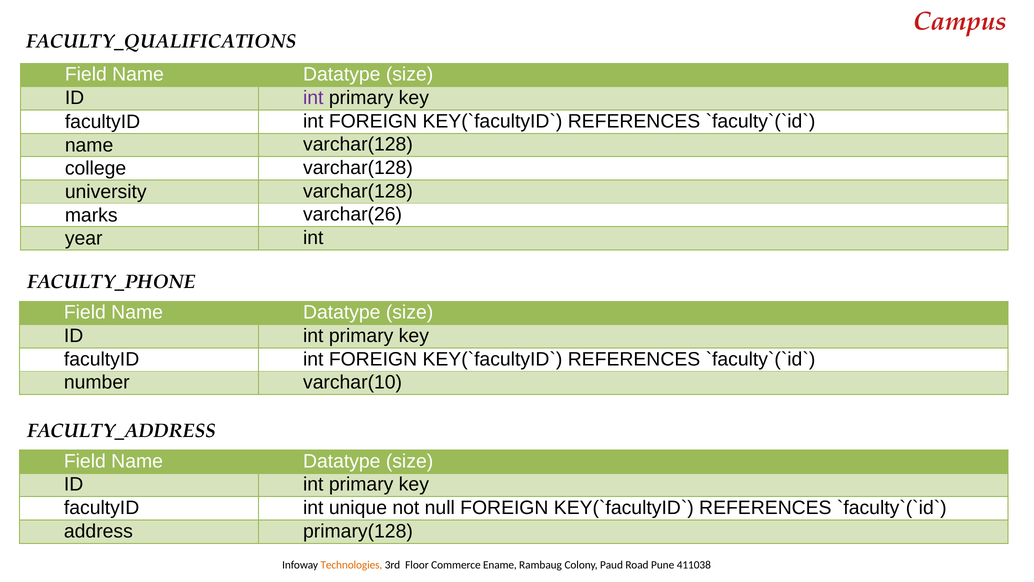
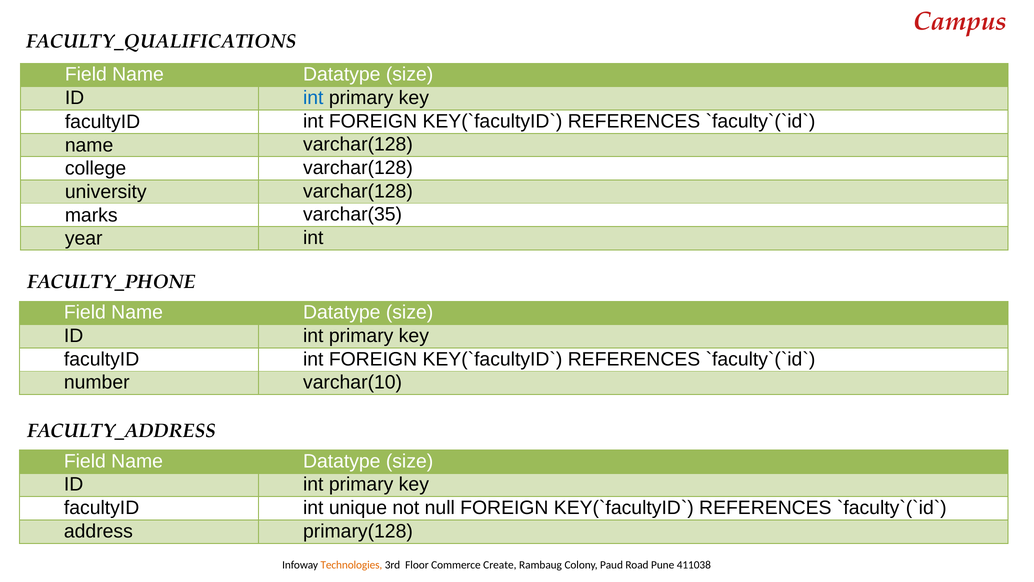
int colour: purple -> blue (313, 98)
varchar(26: varchar(26 -> varchar(35 (353, 214)
Ename: Ename -> Create (500, 565)
